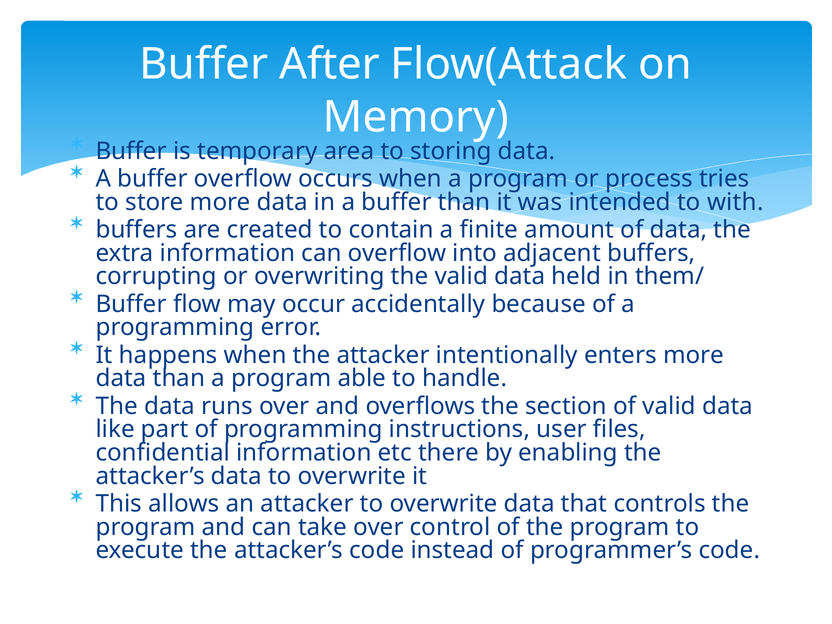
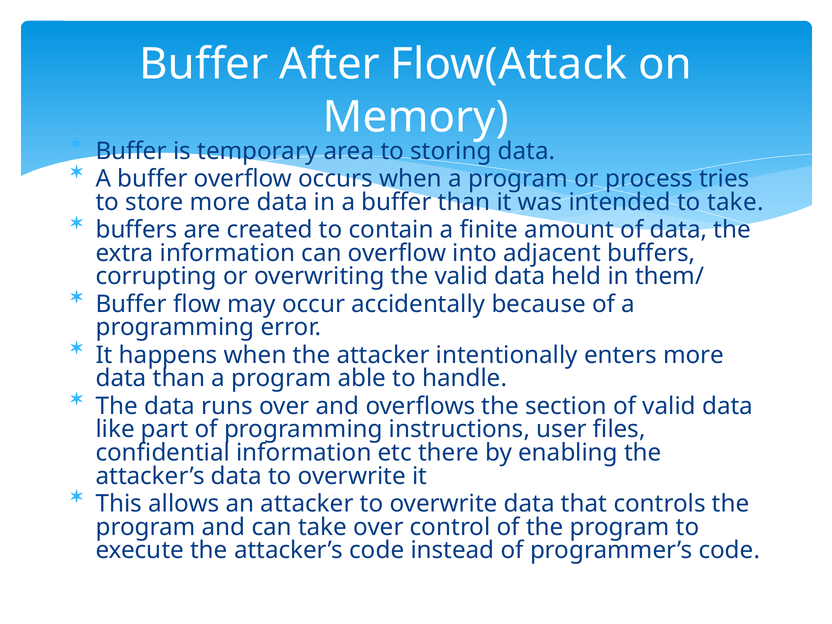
to with: with -> take (735, 202)
